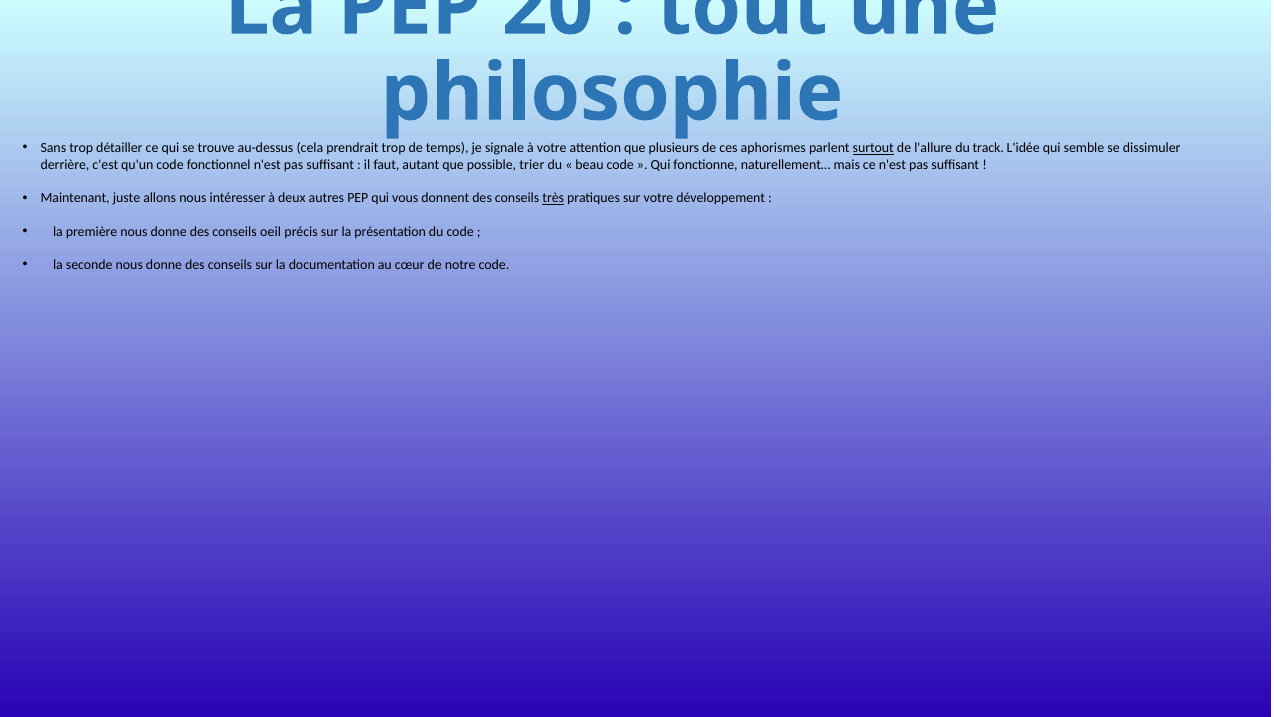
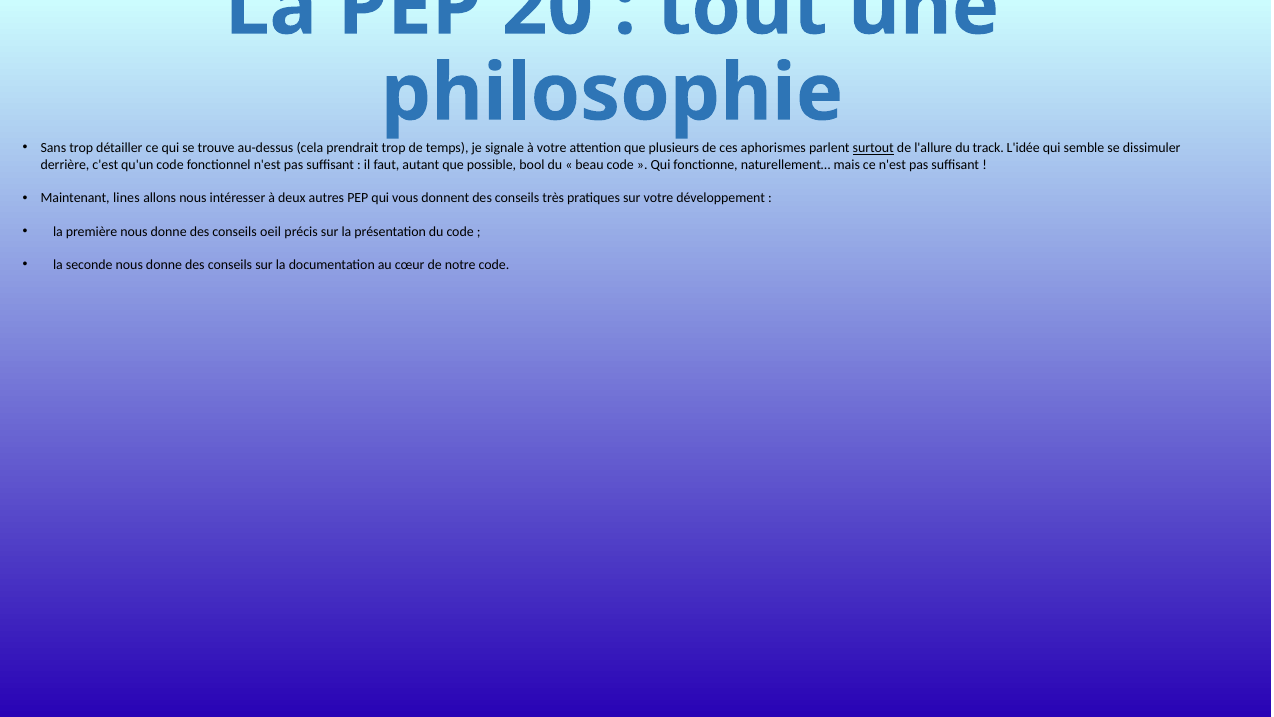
trier: trier -> bool (532, 165)
juste: juste -> lines (126, 198)
très underline: present -> none (553, 198)
